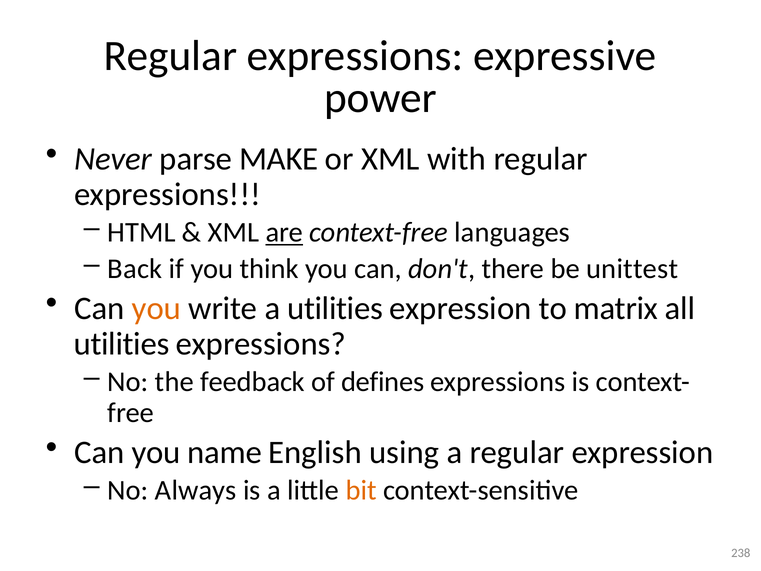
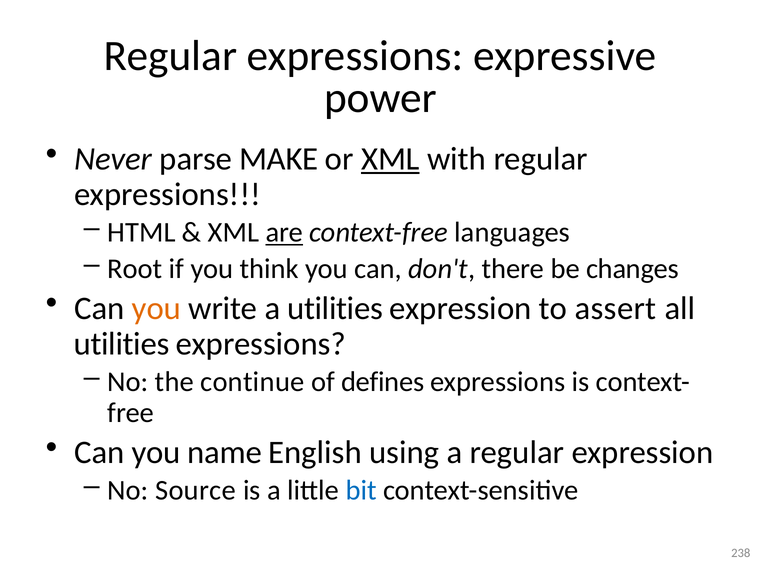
XML underline: none -> present (390, 159)
Back: Back -> Root (135, 268)
unittest: unittest -> changes (632, 268)
matrix: matrix -> assert (616, 308)
feedback: feedback -> continue (252, 382)
Always: Always -> Source (196, 490)
bit colour: orange -> blue (361, 490)
